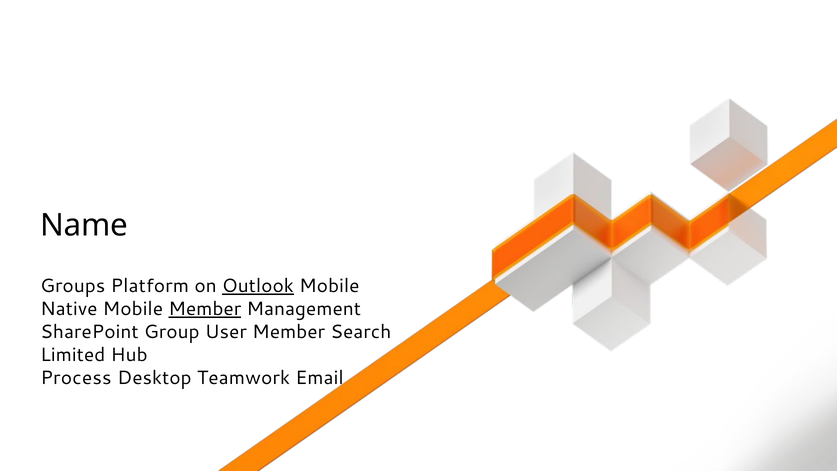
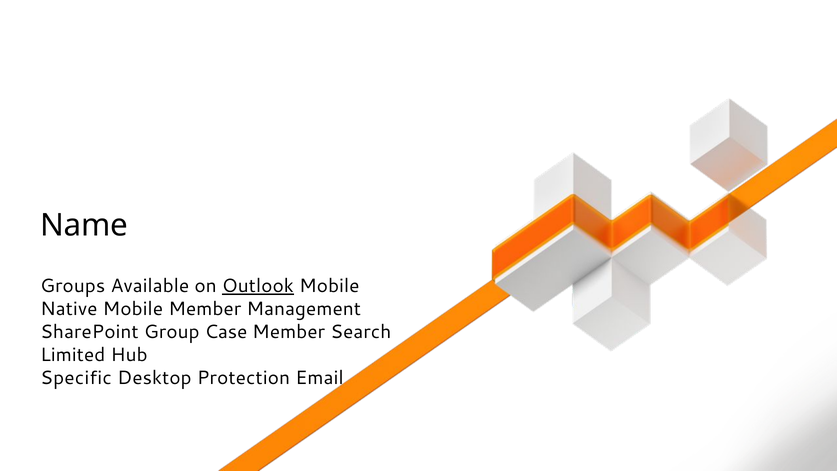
Platform: Platform -> Available (150, 286)
Member underline: present -> none (205, 309)
User: User -> Case (226, 332)
Process: Process -> Specific (76, 378)
Teamwork: Teamwork -> Protection (244, 378)
